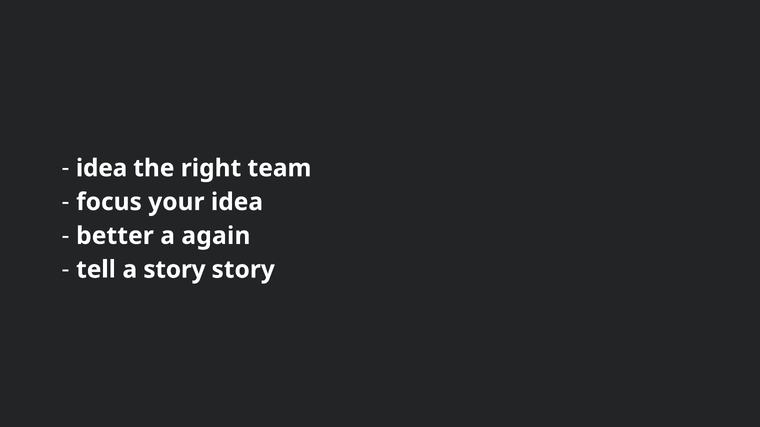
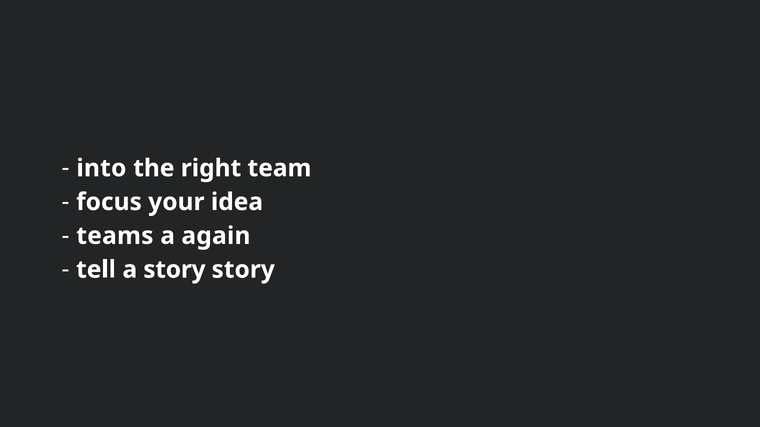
idea: idea -> into (101, 168)
better: better -> teams (115, 236)
